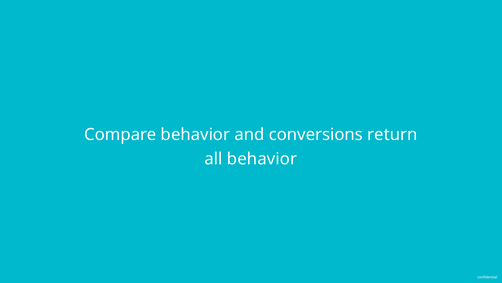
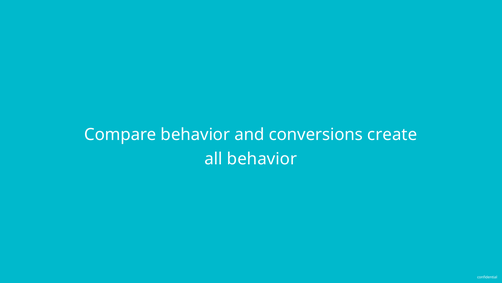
return: return -> create (392, 134)
